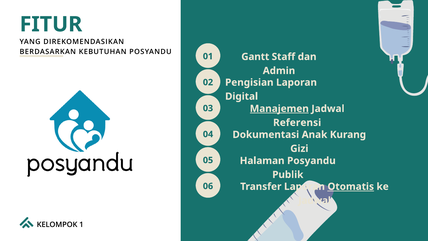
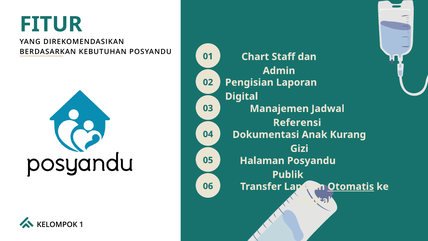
Gantt: Gantt -> Chart (255, 57)
Manajemen underline: present -> none (279, 109)
Jadwal: Jadwal -> Digital (315, 200)
